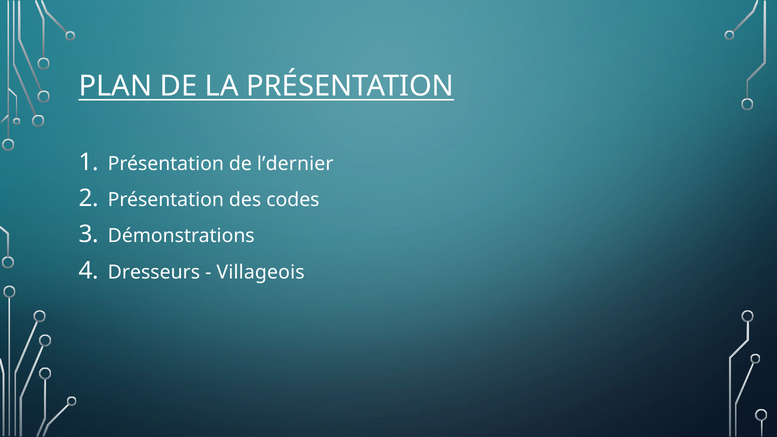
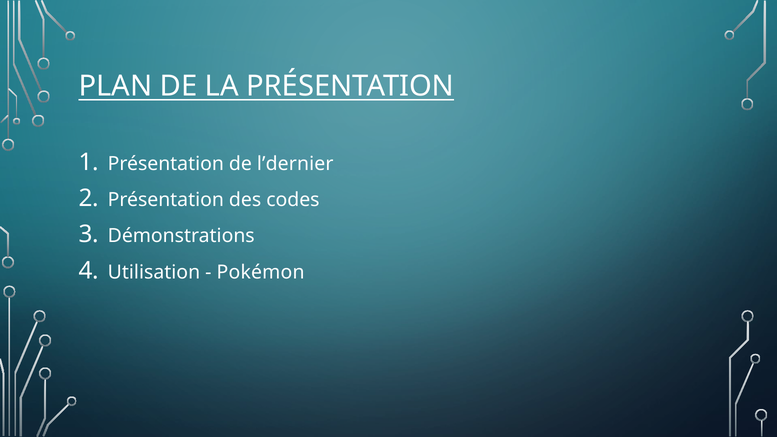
Dresseurs: Dresseurs -> Utilisation (154, 272)
Villageois: Villageois -> Pokémon (261, 272)
